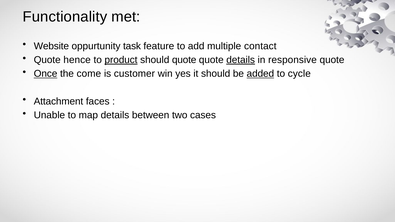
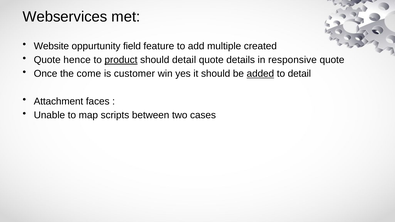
Functionality: Functionality -> Webservices (65, 17)
task: task -> field (132, 46)
contact: contact -> created (260, 46)
should quote: quote -> detail (184, 60)
details underline: present -> none (241, 60)
Once underline: present -> none (46, 74)
to cycle: cycle -> detail (299, 74)
map details: details -> scripts (115, 115)
